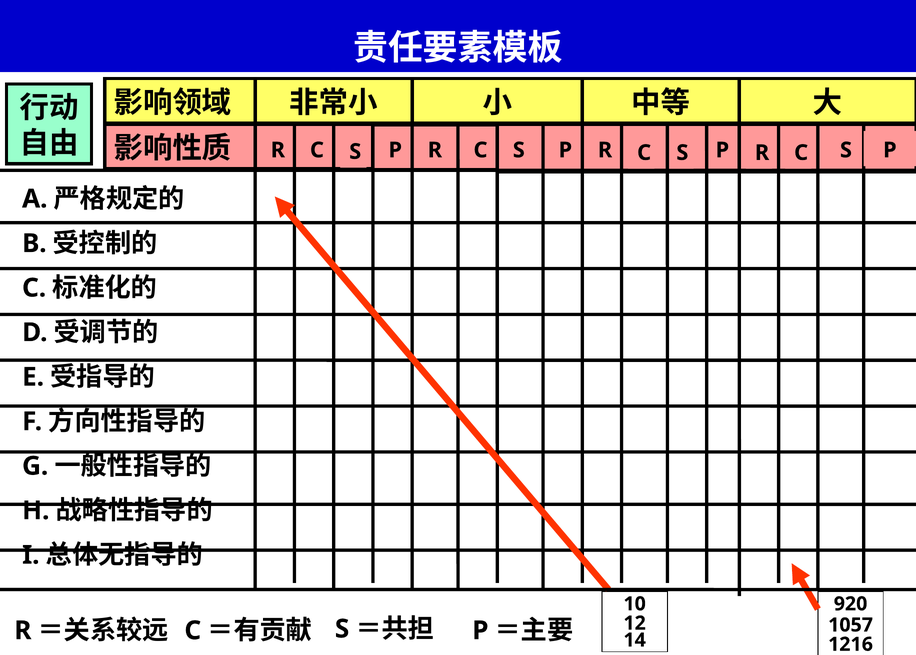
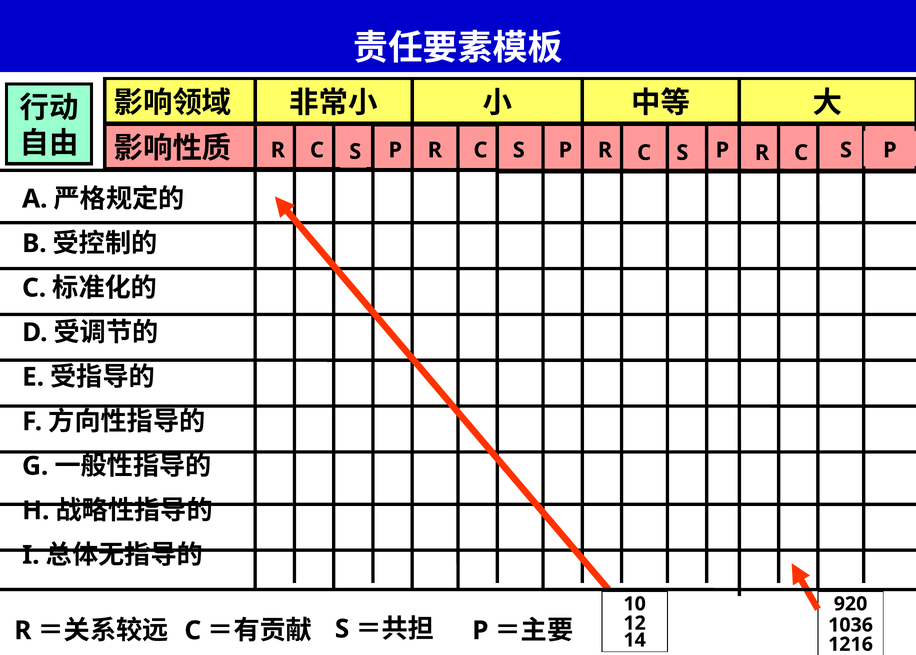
1057: 1057 -> 1036 (851, 624)
